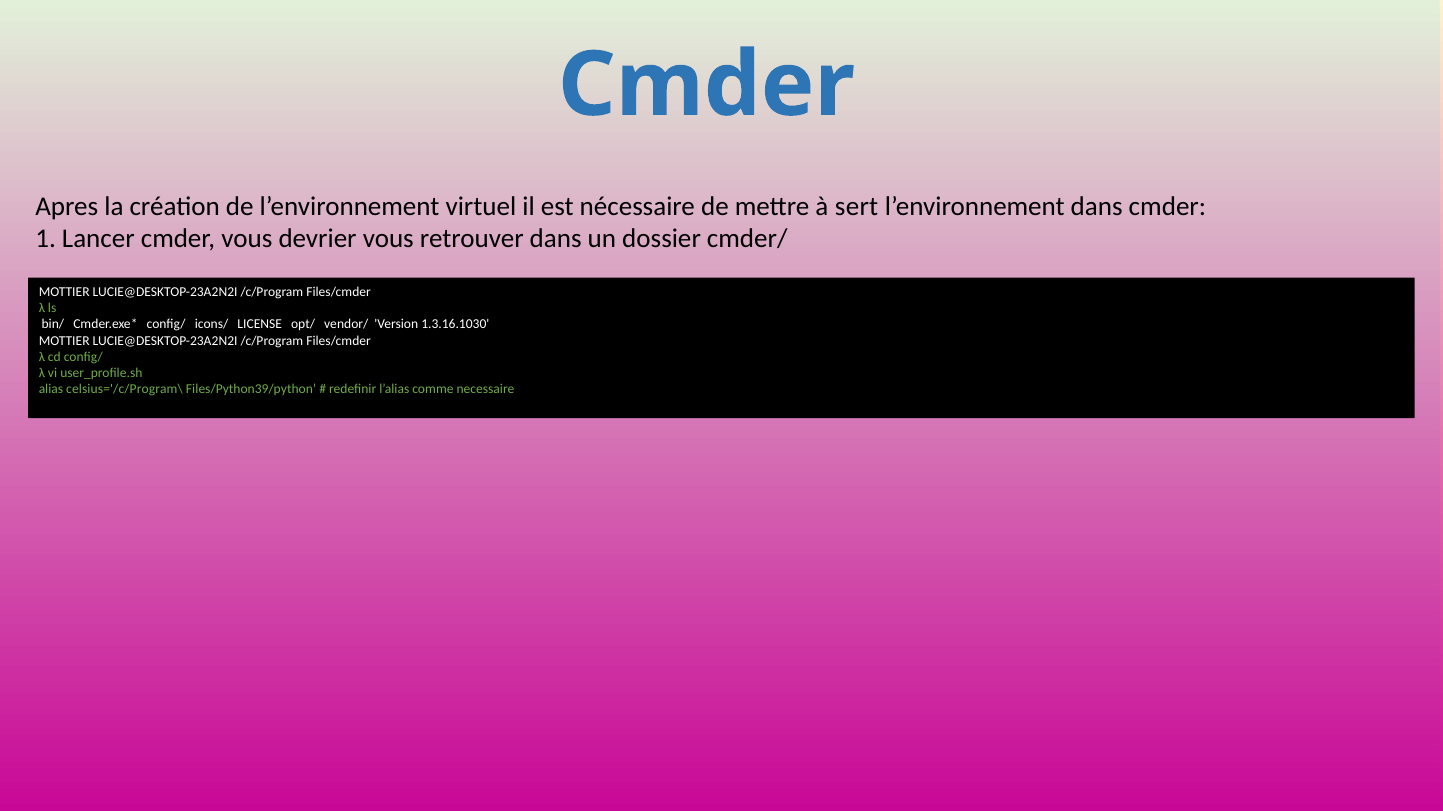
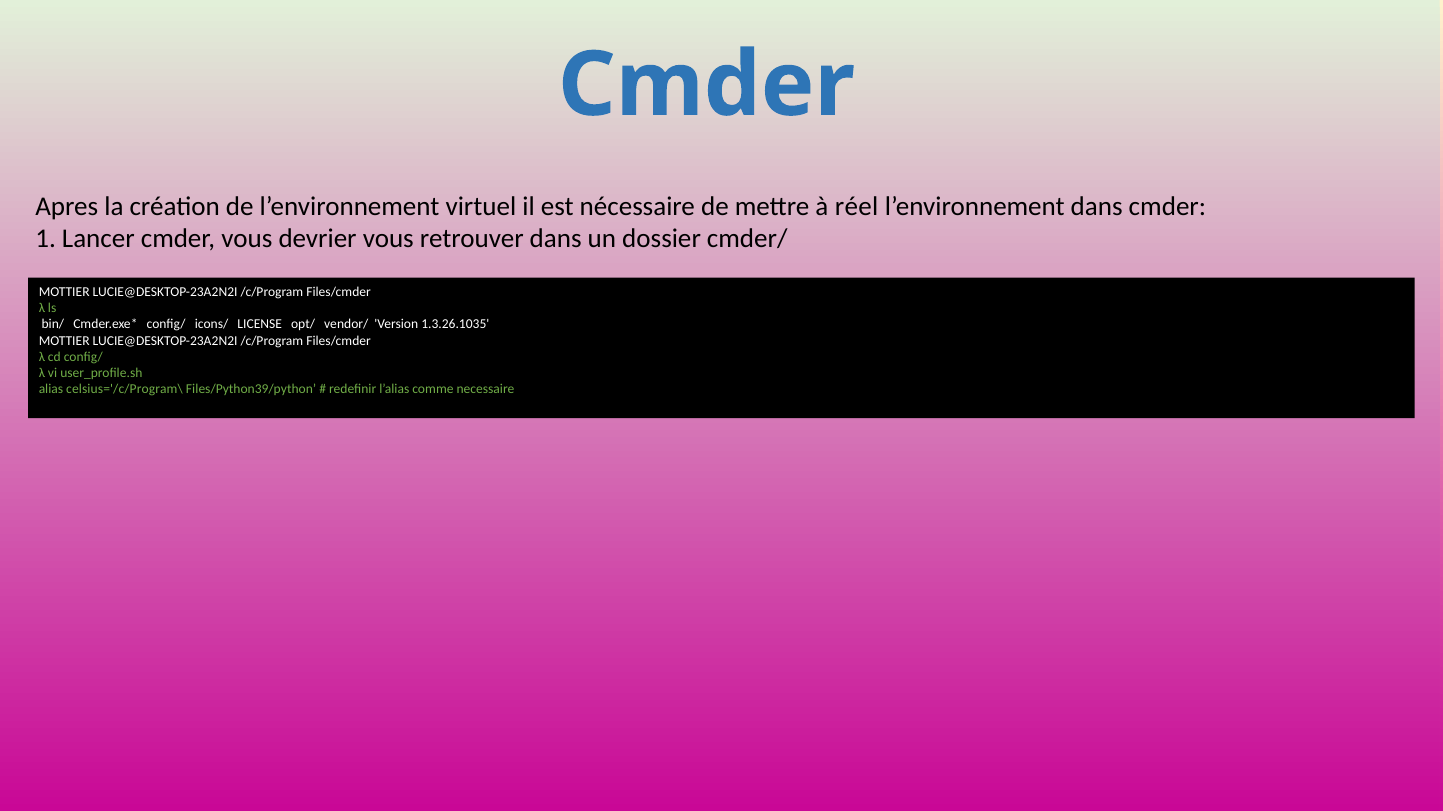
sert: sert -> réel (857, 207)
1.3.16.1030: 1.3.16.1030 -> 1.3.26.1035 (455, 325)
